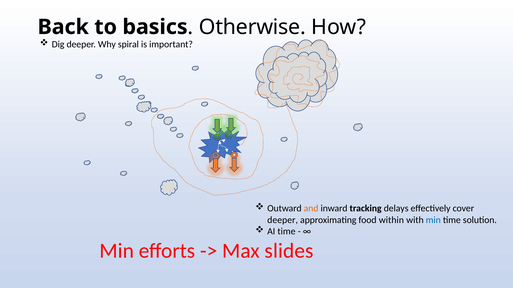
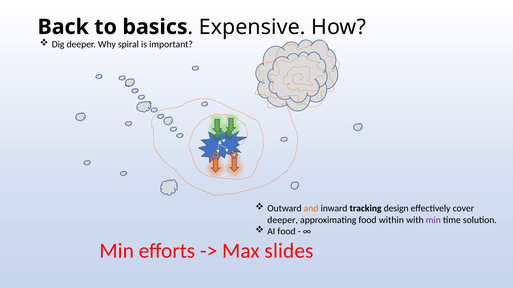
Otherwise: Otherwise -> Expensive (252, 27)
delays: delays -> design (396, 209)
min colour: blue -> purple (433, 220)
AI time: time -> food (287, 232)
